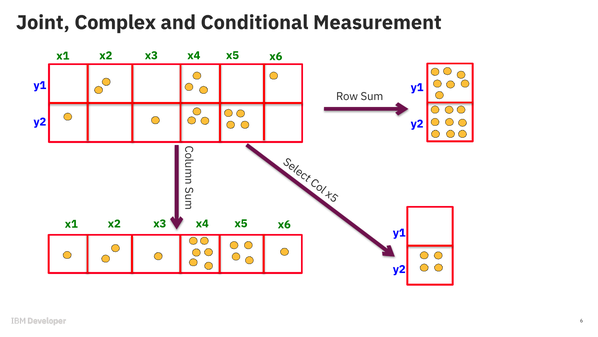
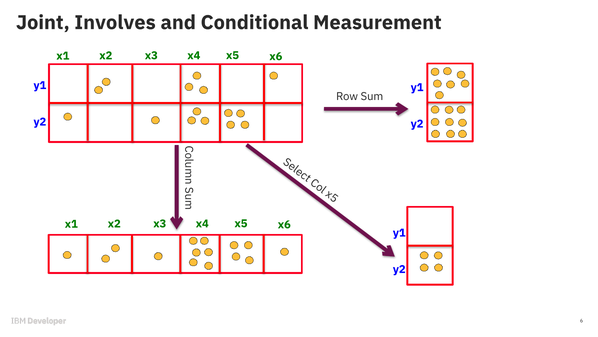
Complex: Complex -> Involves (115, 23)
